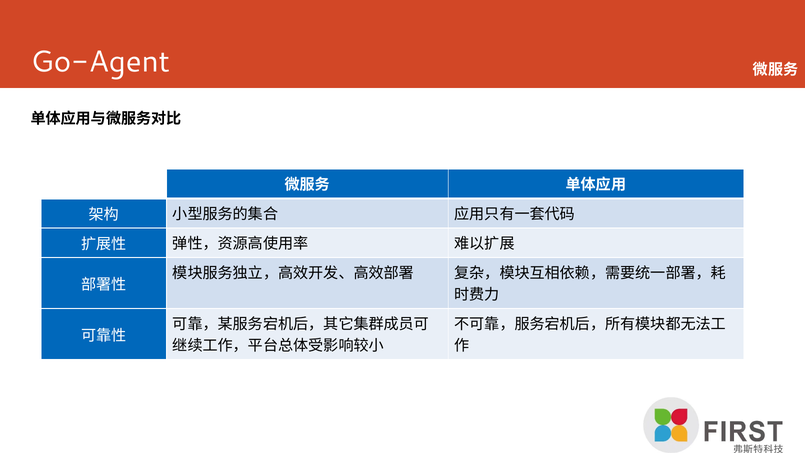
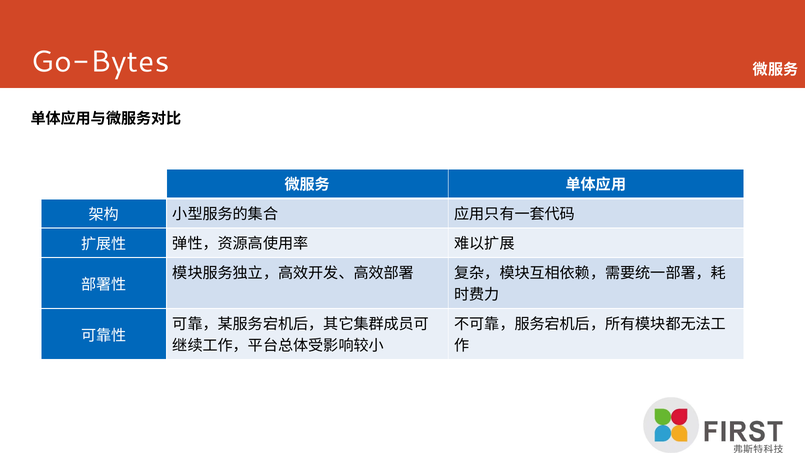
Go-Agent: Go-Agent -> Go-Bytes (100, 62)
